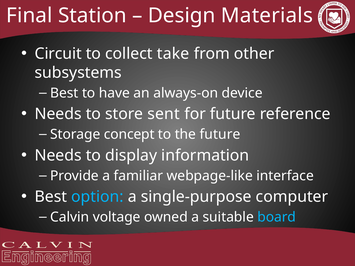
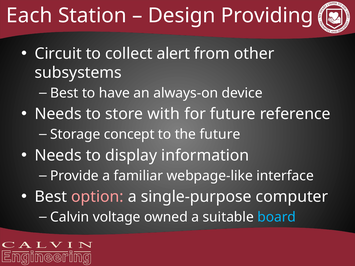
Final: Final -> Each (29, 16)
Materials: Materials -> Providing (267, 16)
take: take -> alert (173, 54)
sent: sent -> with (164, 114)
option colour: light blue -> pink (97, 197)
